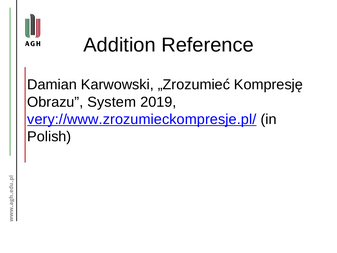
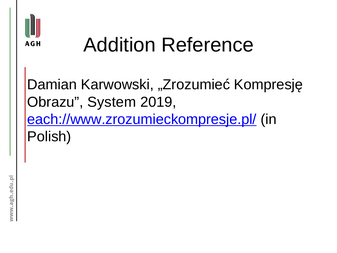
very://www.zrozumieckompresje.pl/: very://www.zrozumieckompresje.pl/ -> each://www.zrozumieckompresje.pl/ (142, 119)
